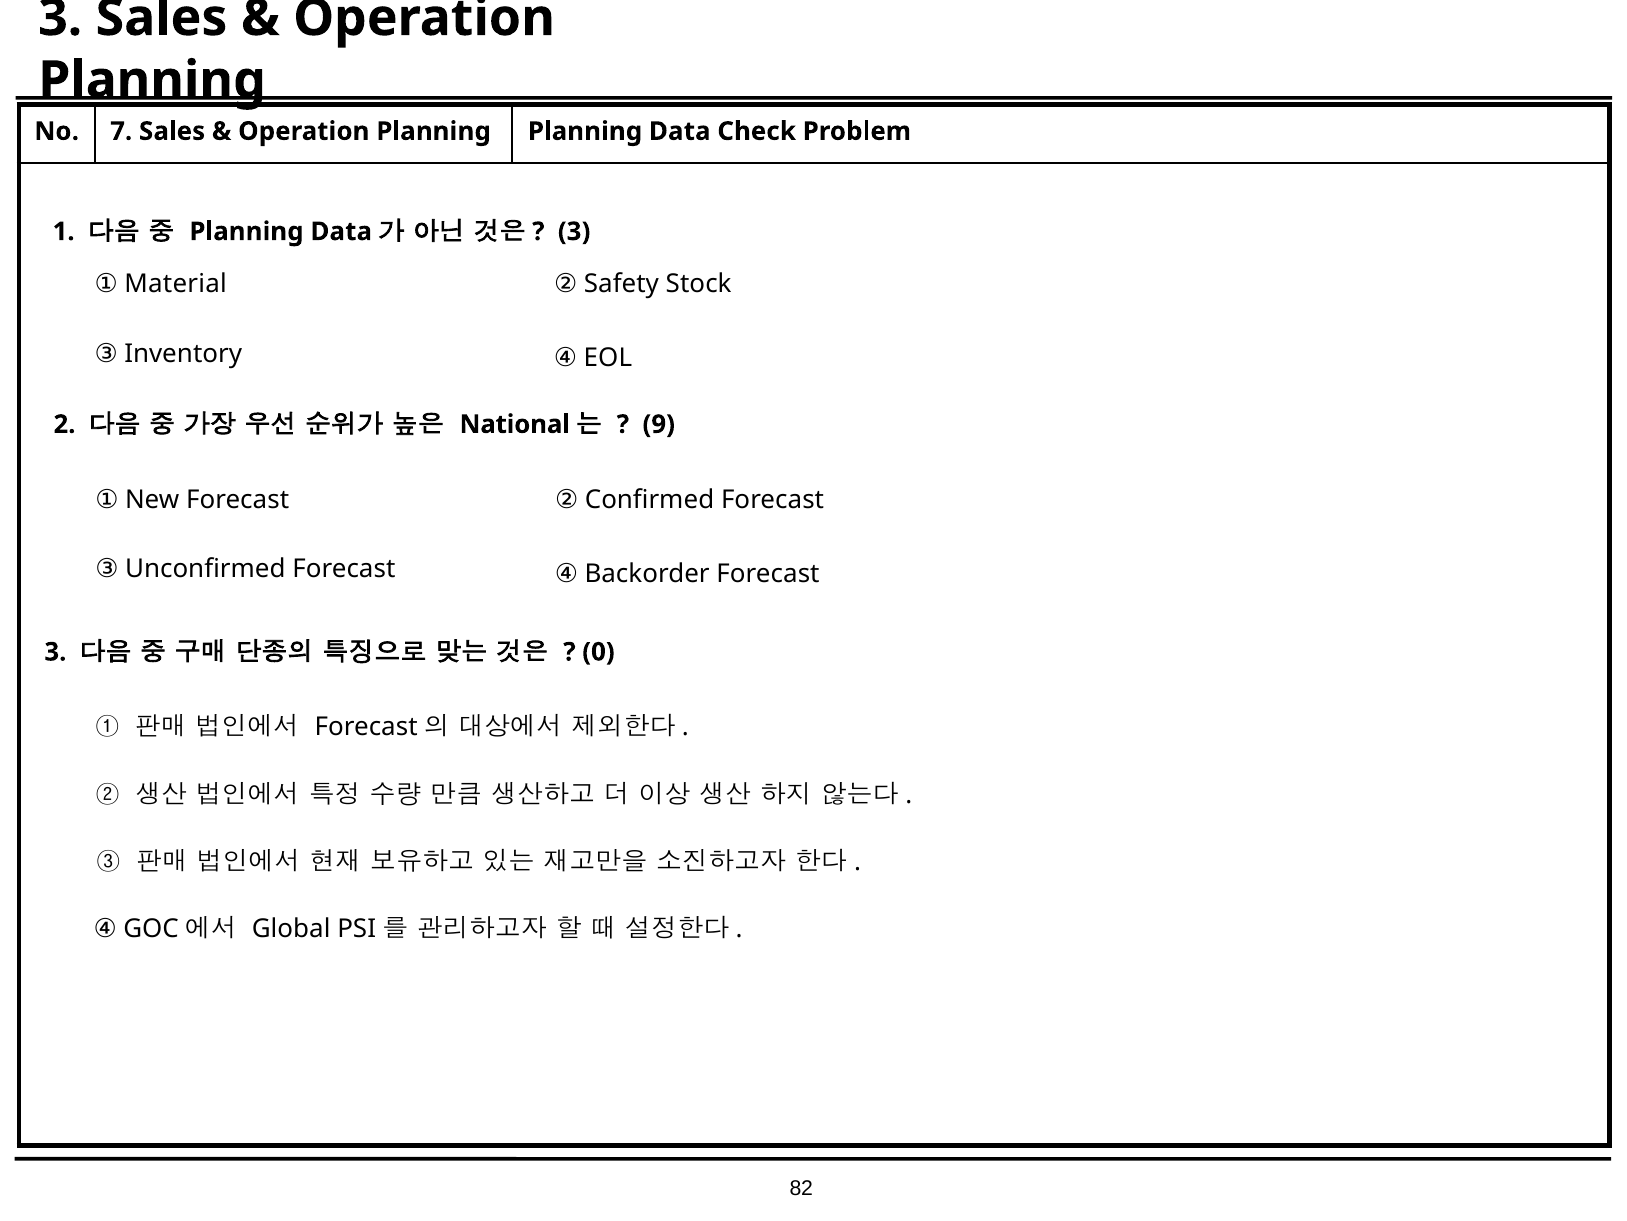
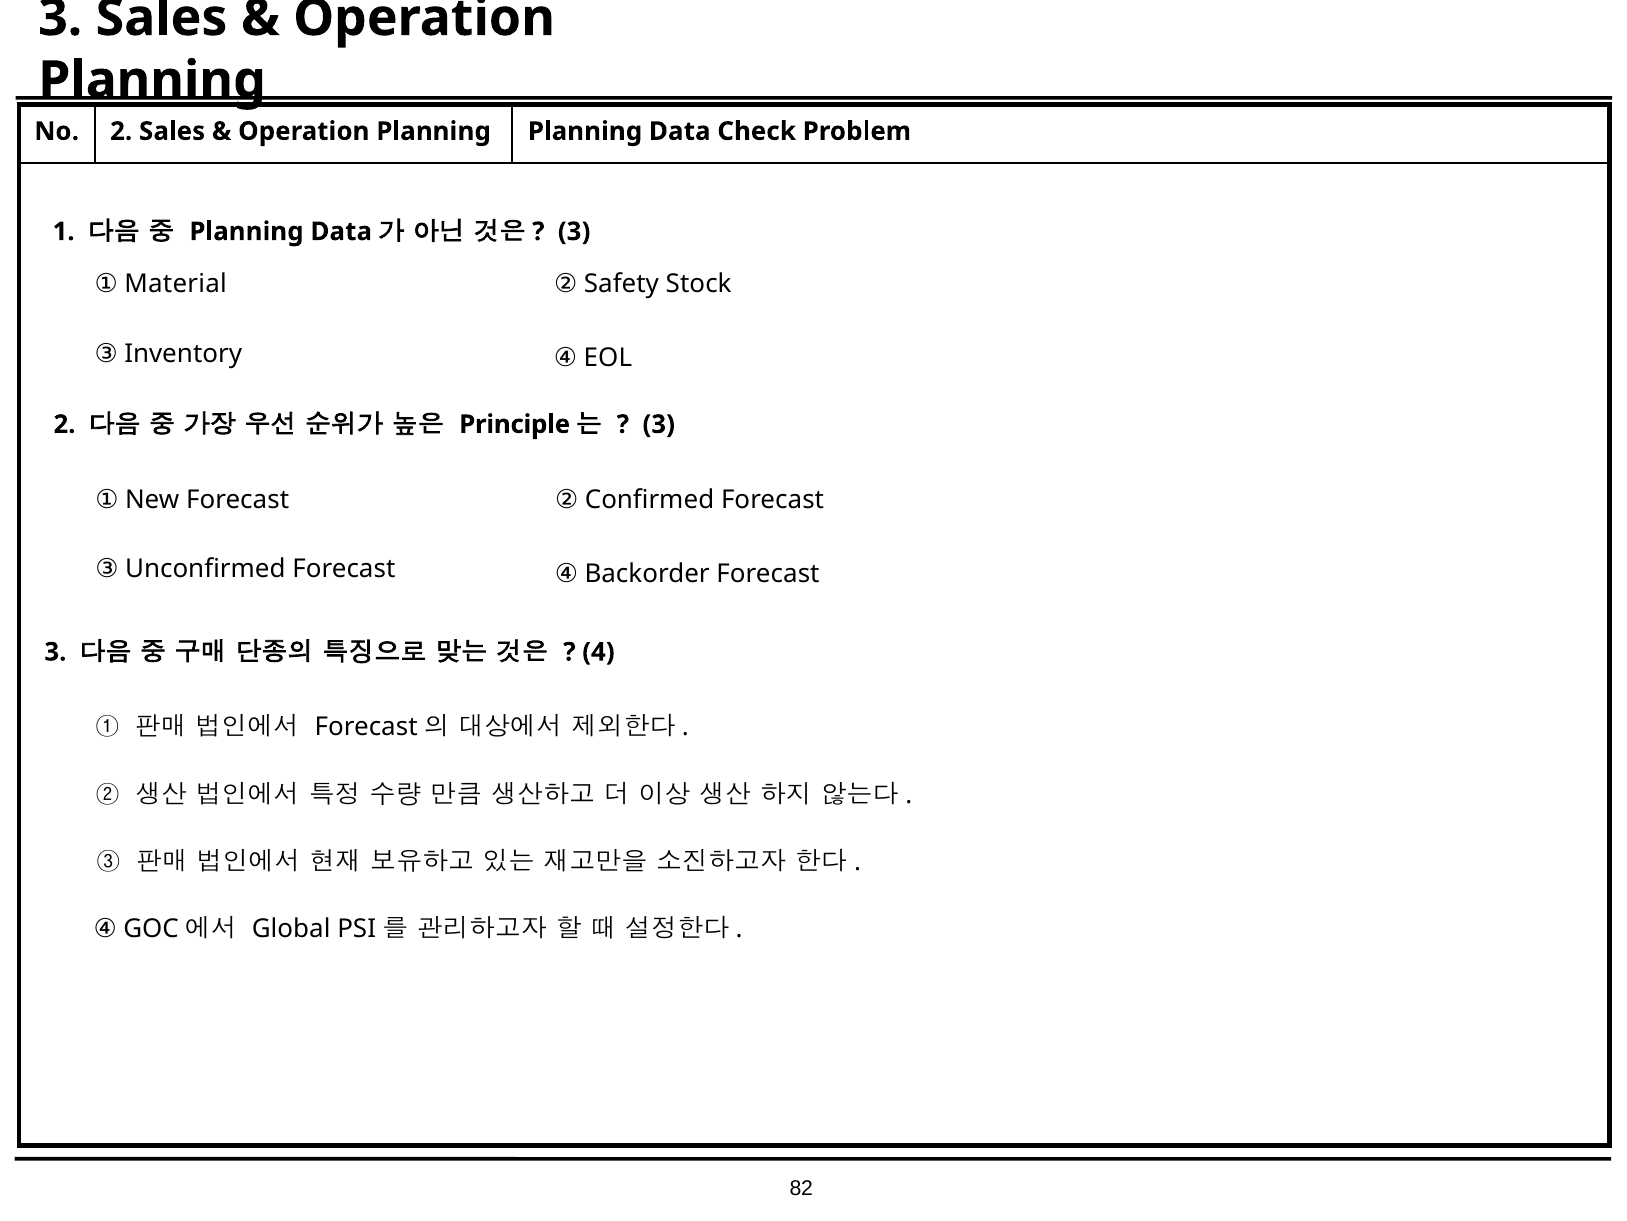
No 7: 7 -> 2 (121, 131)
National: National -> Principle (515, 424)
9: 9 -> 3 (659, 424)
0: 0 -> 4 (598, 652)
